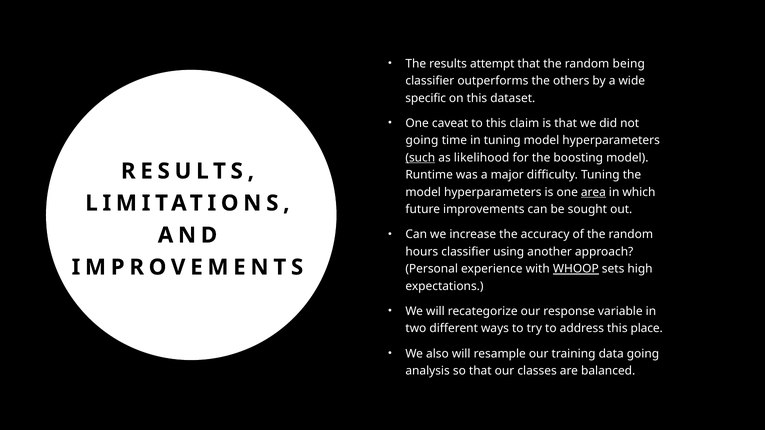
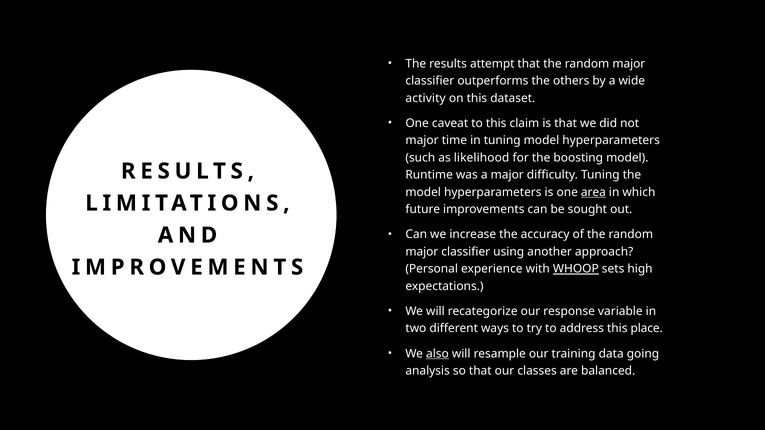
that the random being: being -> major (629, 64)
specific: specific -> activity (426, 98)
going: going -> major (422, 141)
such underline: present -> none (420, 158)
hours: hours -> major (422, 252)
also underline: none -> present (437, 354)
